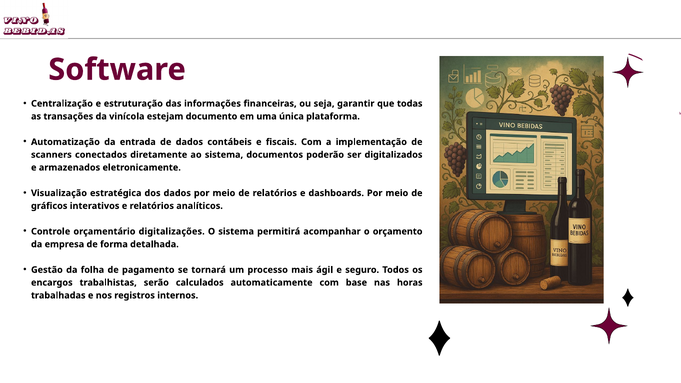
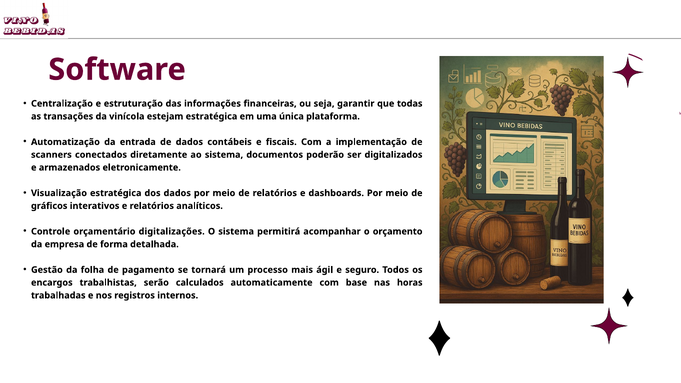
estejam documento: documento -> estratégica (211, 116)
